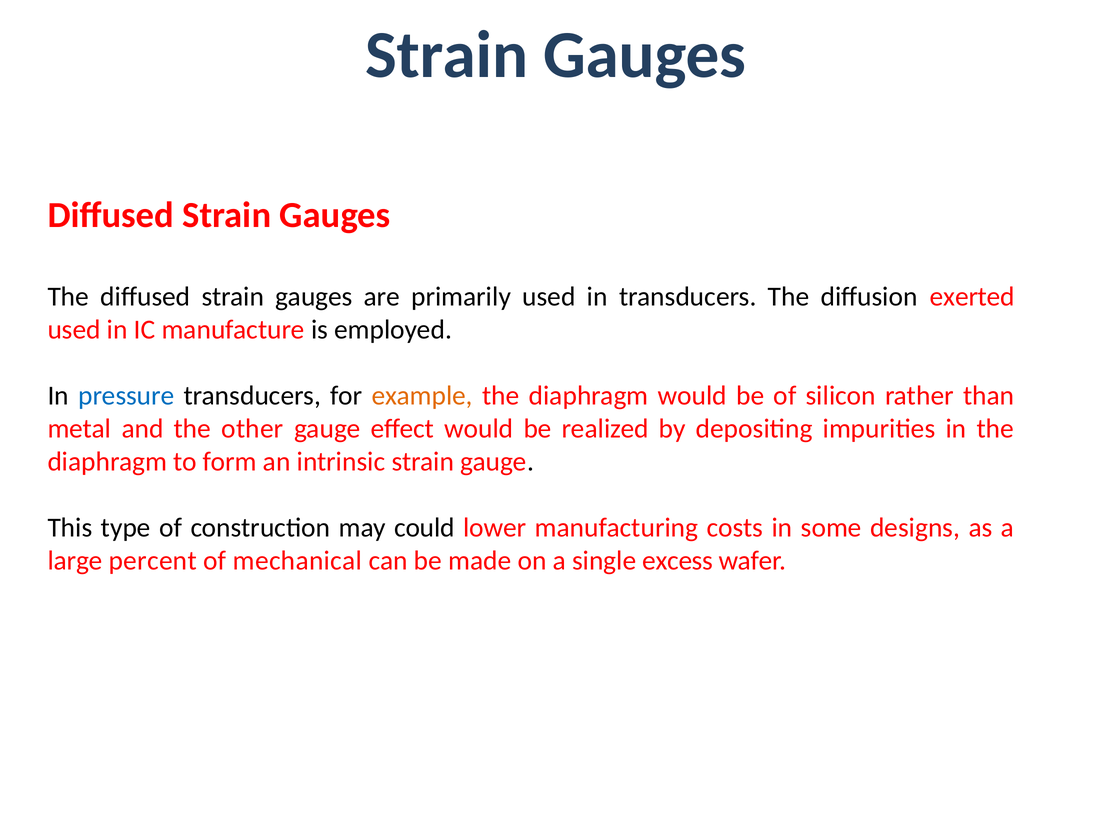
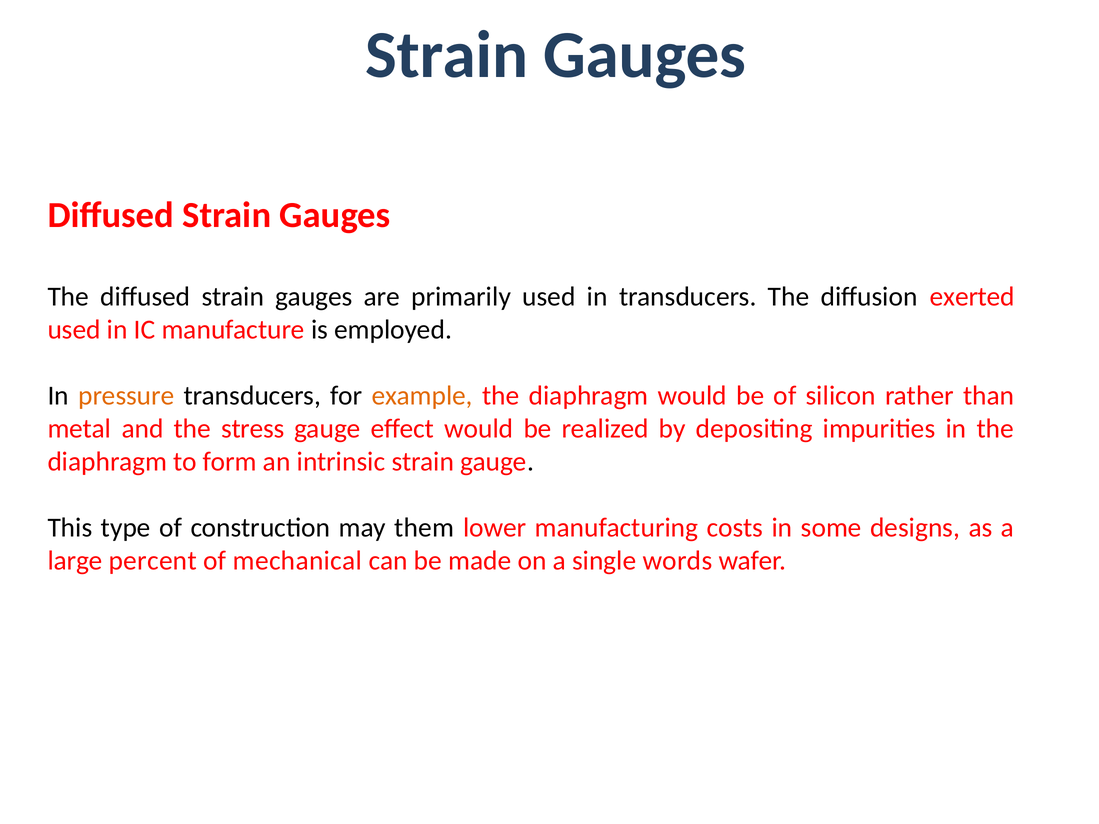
pressure colour: blue -> orange (126, 396)
other: other -> stress (253, 429)
could: could -> them (424, 528)
excess: excess -> words (677, 561)
